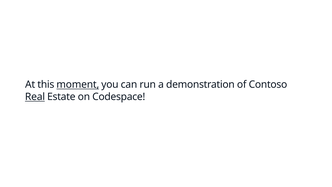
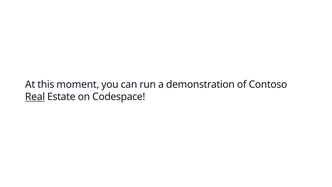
moment underline: present -> none (78, 85)
